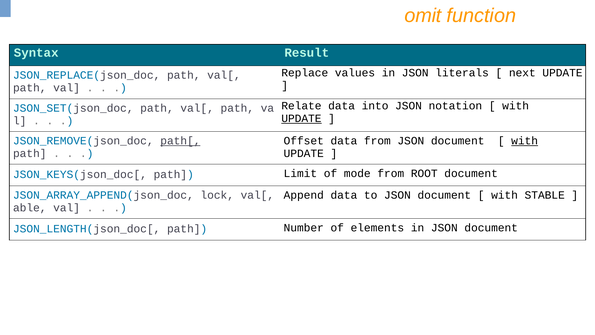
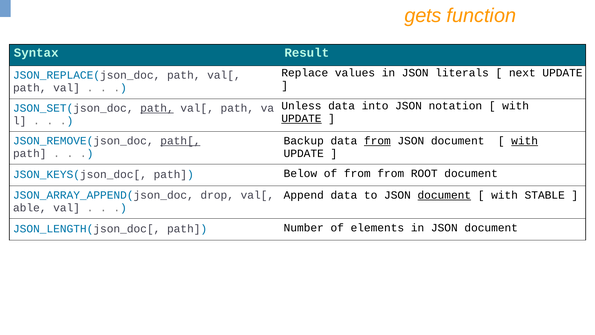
omit: omit -> gets (423, 15)
Relate: Relate -> Unless (301, 106)
path underline: none -> present (157, 108)
Offset: Offset -> Backup (304, 141)
from underline: none -> present (377, 141)
Limit: Limit -> Below (300, 173)
of mode: mode -> from (357, 173)
lock: lock -> drop (217, 195)
document underline: none -> present (444, 195)
